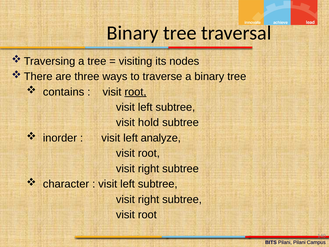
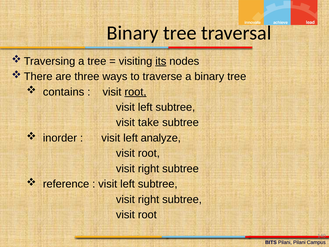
its underline: none -> present (161, 61)
hold: hold -> take (148, 122)
character: character -> reference (66, 184)
